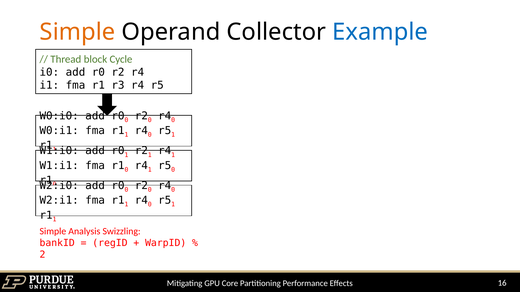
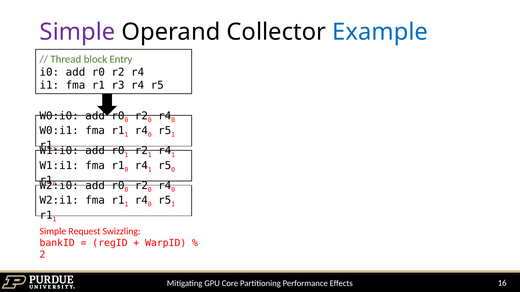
Simple colour: orange -> purple (78, 32)
Cycle: Cycle -> Entry (121, 59)
Analysis: Analysis -> Request (84, 232)
